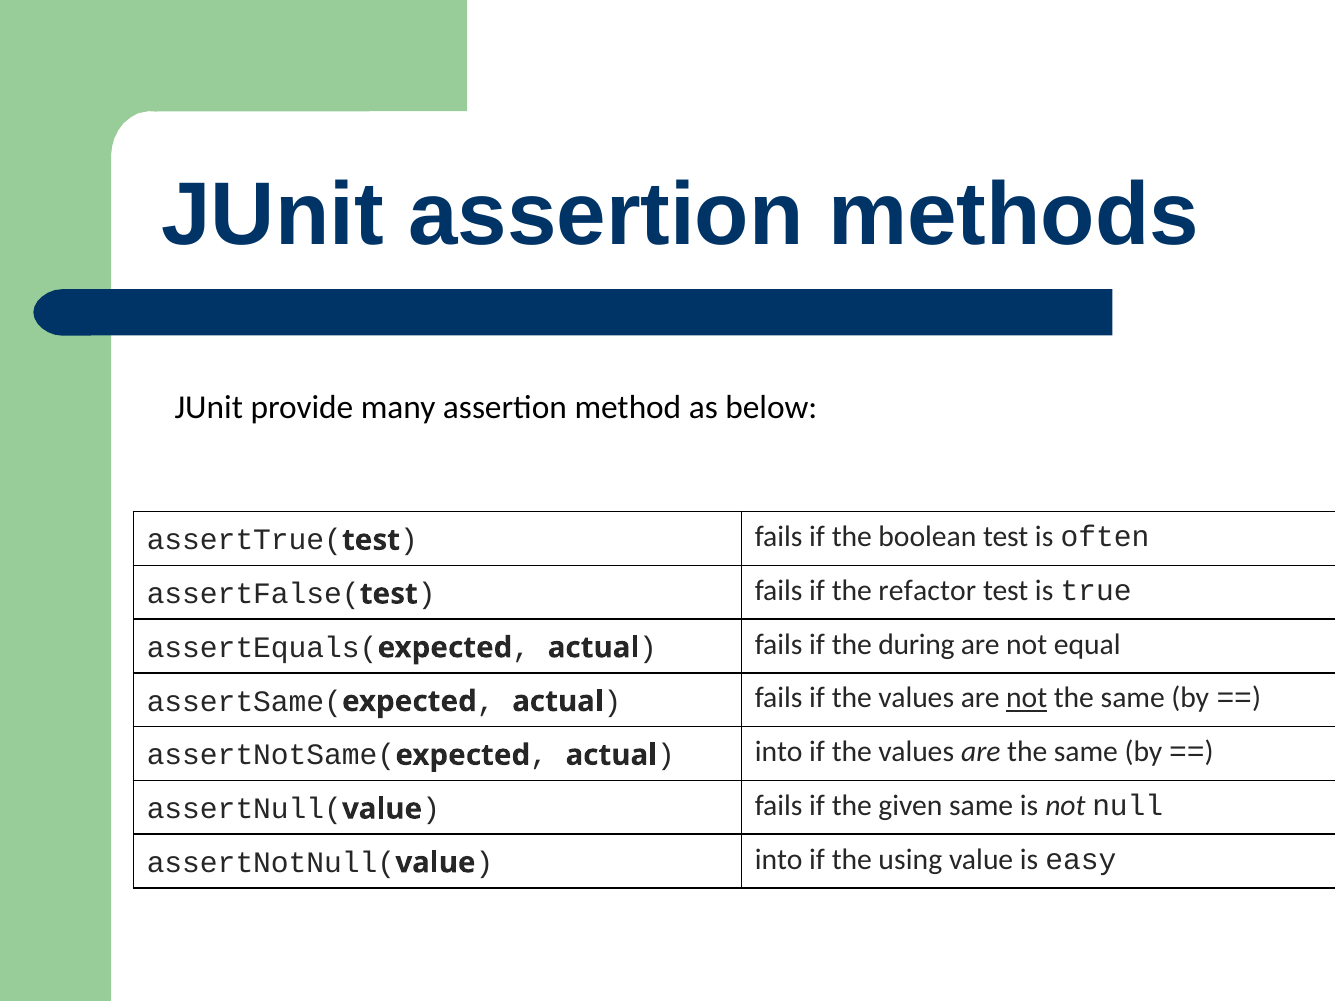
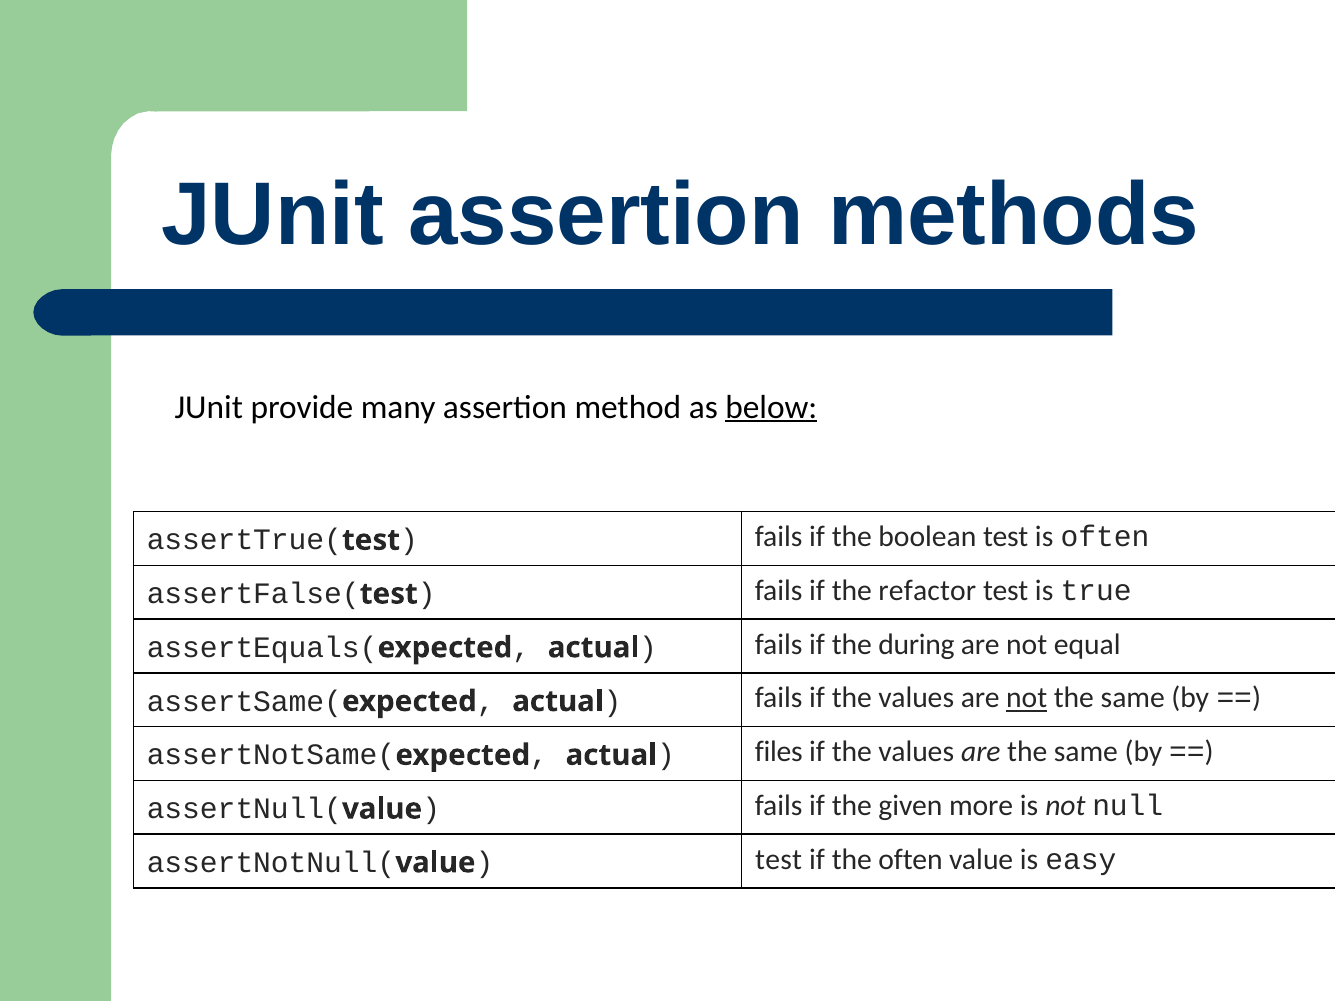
below underline: none -> present (771, 407)
into: into -> files (779, 752)
given same: same -> more (981, 806)
into: into -> test (779, 859)
the using: using -> often (911, 859)
